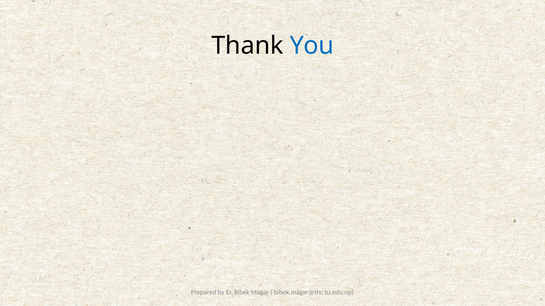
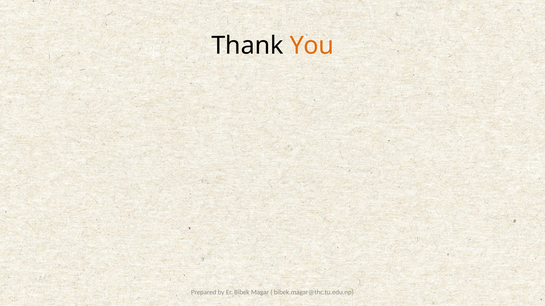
You colour: blue -> orange (312, 46)
